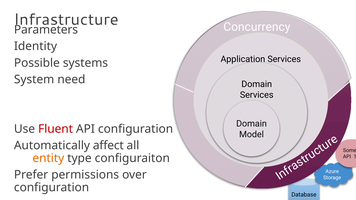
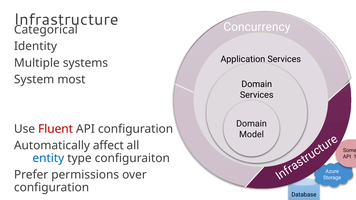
Parameters: Parameters -> Categorical (46, 30)
Possible: Possible -> Multiple (37, 63)
need: need -> most (71, 79)
entity colour: orange -> blue (48, 158)
